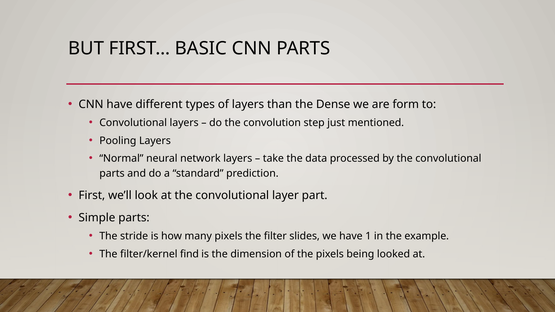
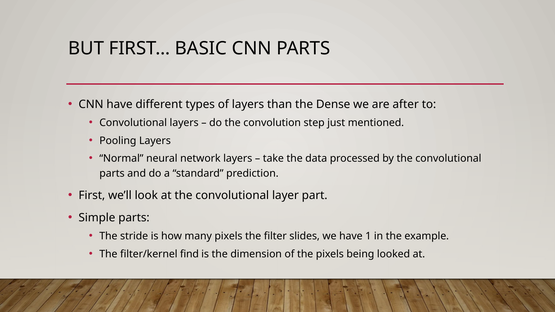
form: form -> after (406, 104)
